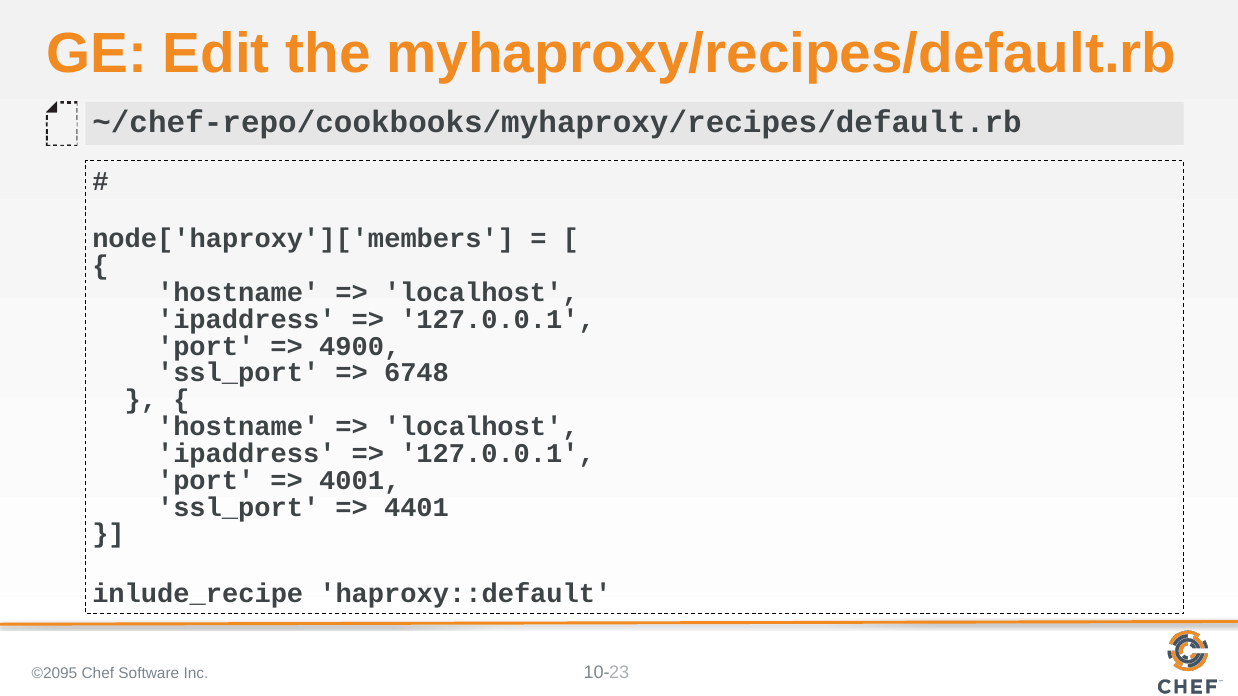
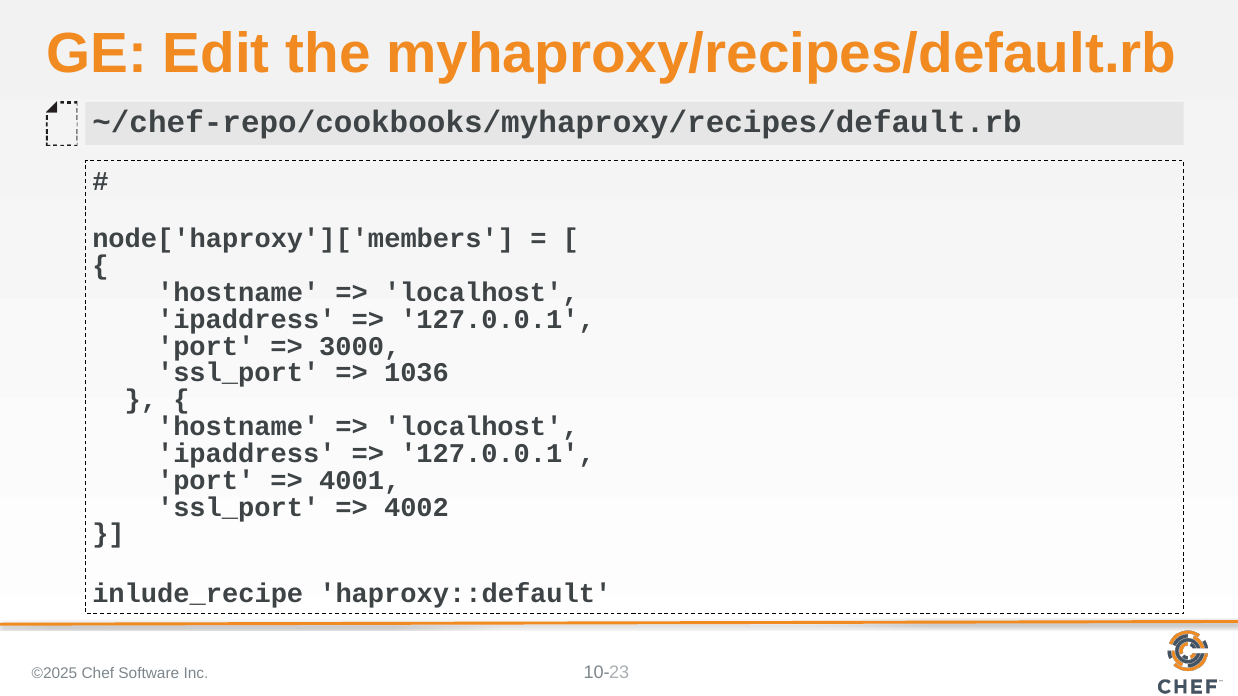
4900: 4900 -> 3000 (360, 346)
6748: 6748 -> 1036 (417, 373)
4401: 4401 -> 4002 (417, 507)
©2095: ©2095 -> ©2025 (54, 674)
